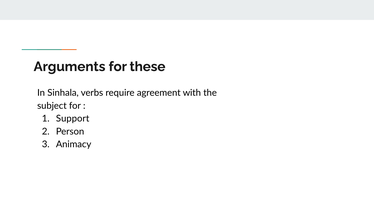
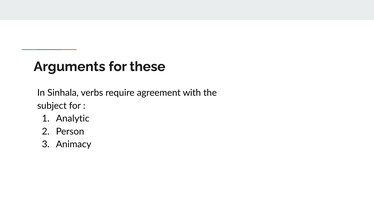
Support: Support -> Analytic (73, 119)
